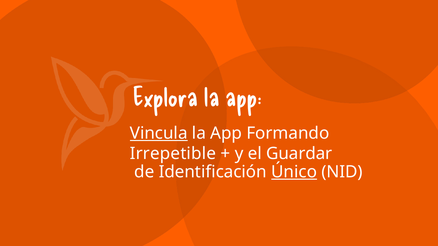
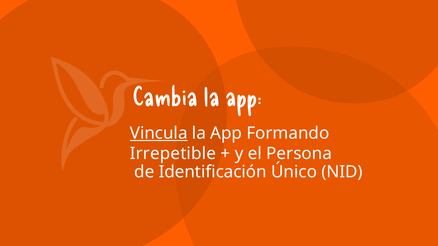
Explora: Explora -> Cambia (165, 98)
Guardar: Guardar -> Persona (299, 154)
Único underline: present -> none (294, 172)
